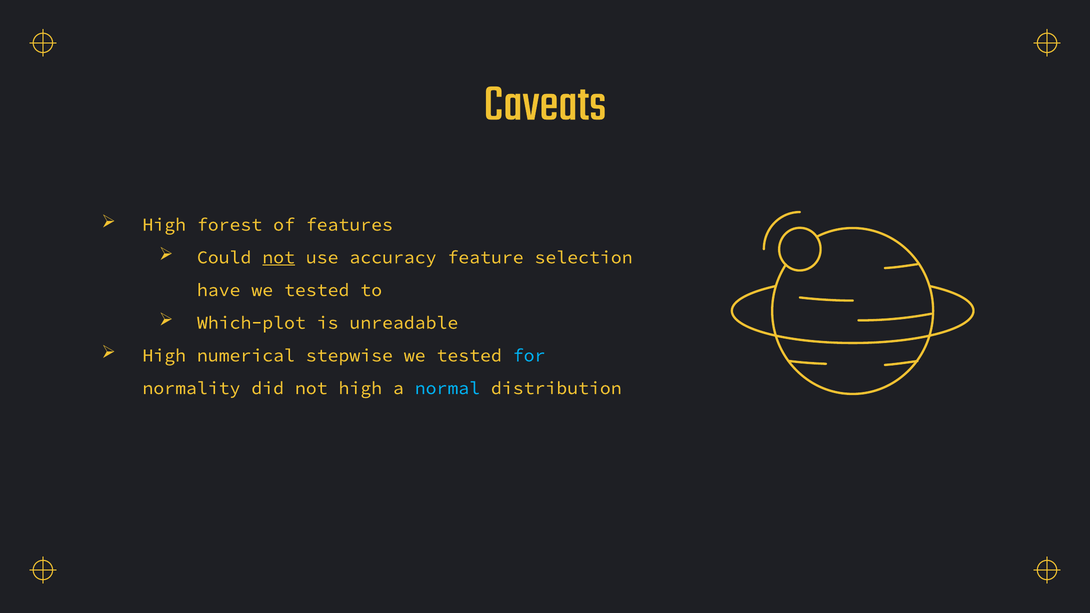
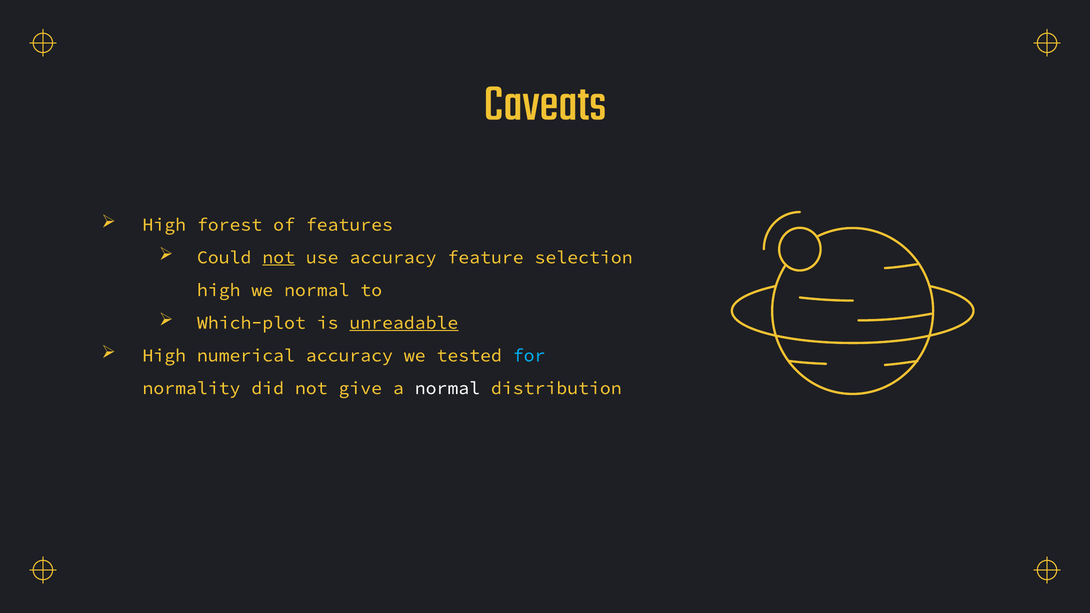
have: have -> high (219, 290)
tested: tested -> normal (317, 290)
unreadable underline: none -> present (404, 323)
numerical stepwise: stepwise -> accuracy (349, 356)
not high: high -> give (360, 388)
normal colour: light blue -> white (447, 388)
